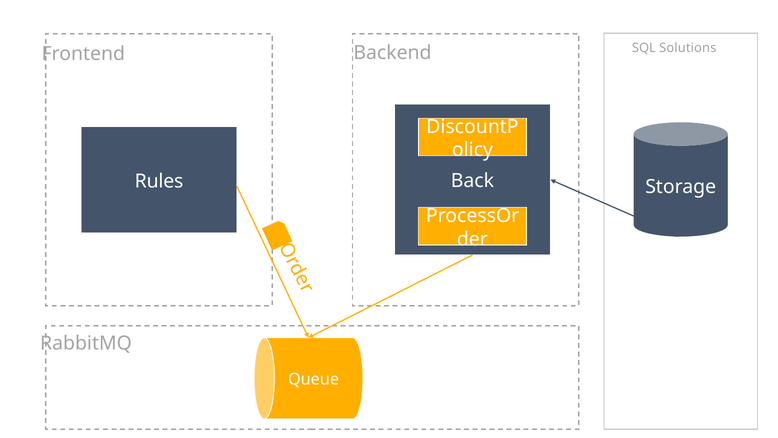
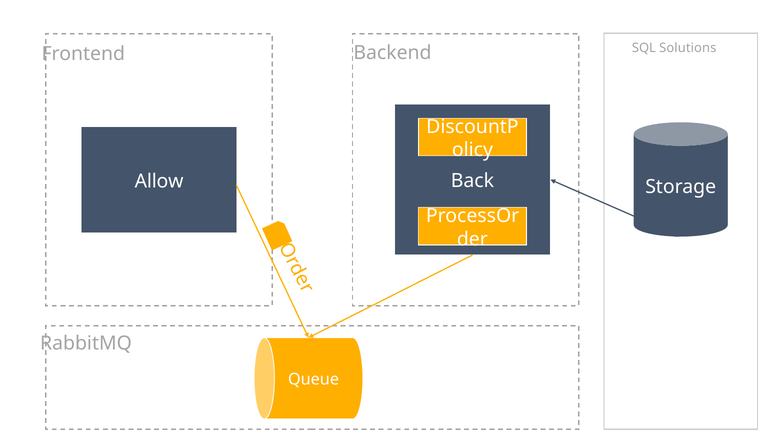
Rules: Rules -> Allow (159, 181)
